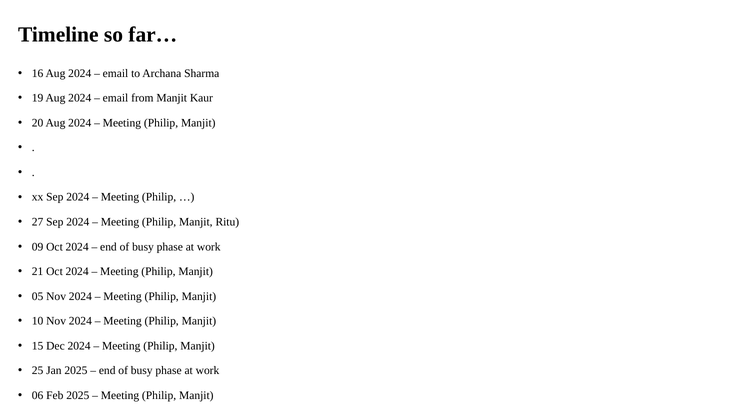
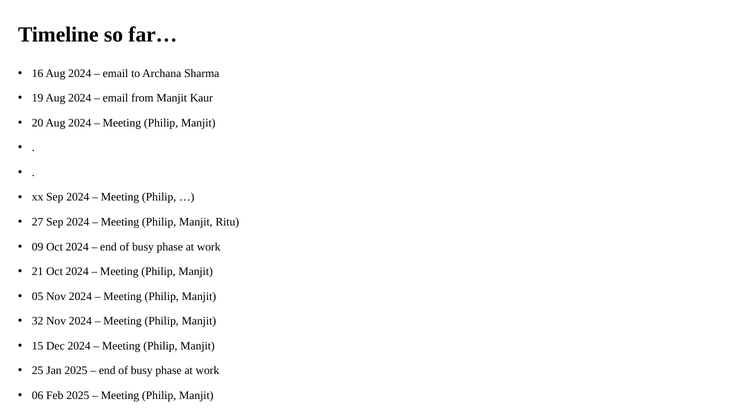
10: 10 -> 32 (38, 321)
